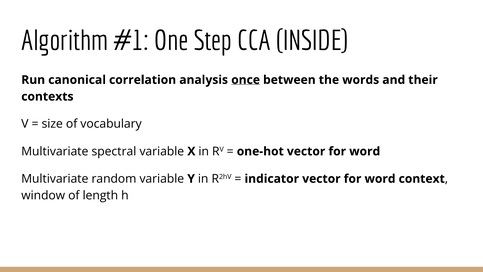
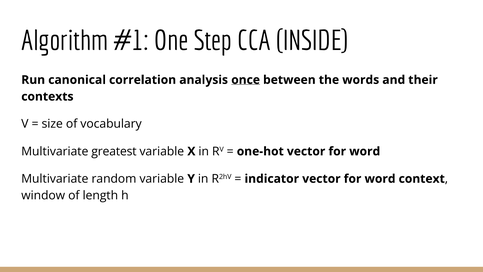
spectral: spectral -> greatest (114, 151)
